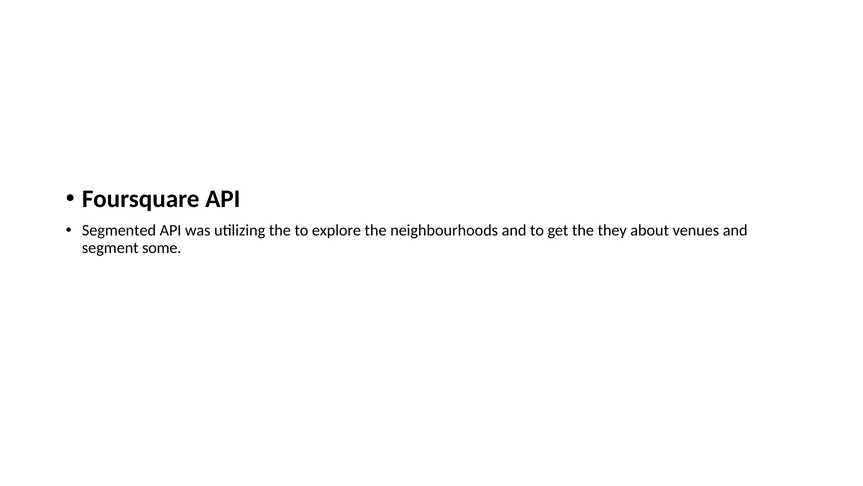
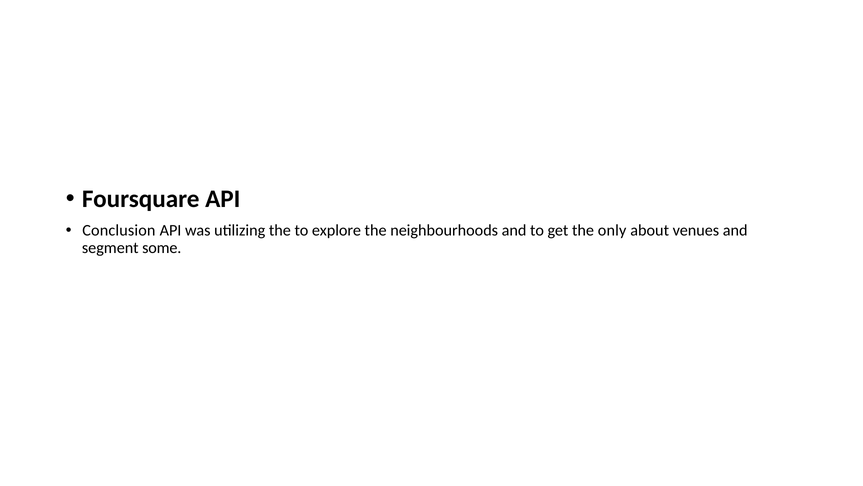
Segmented: Segmented -> Conclusion (119, 230)
they: they -> only (612, 230)
